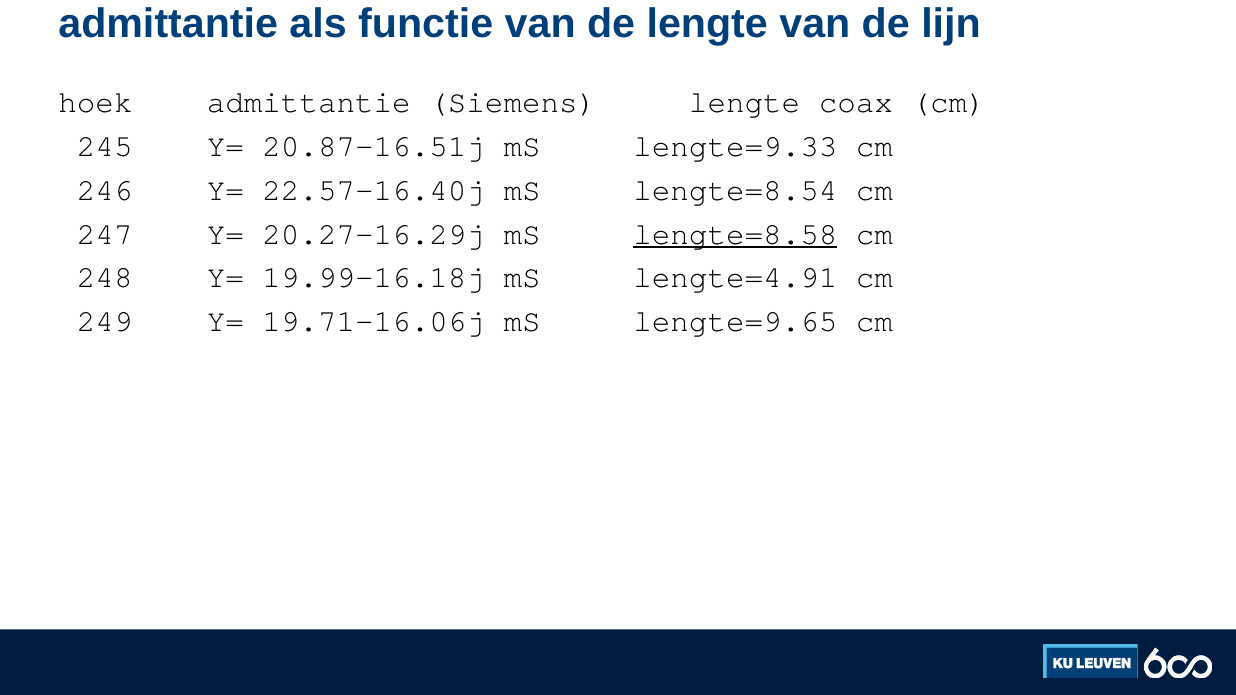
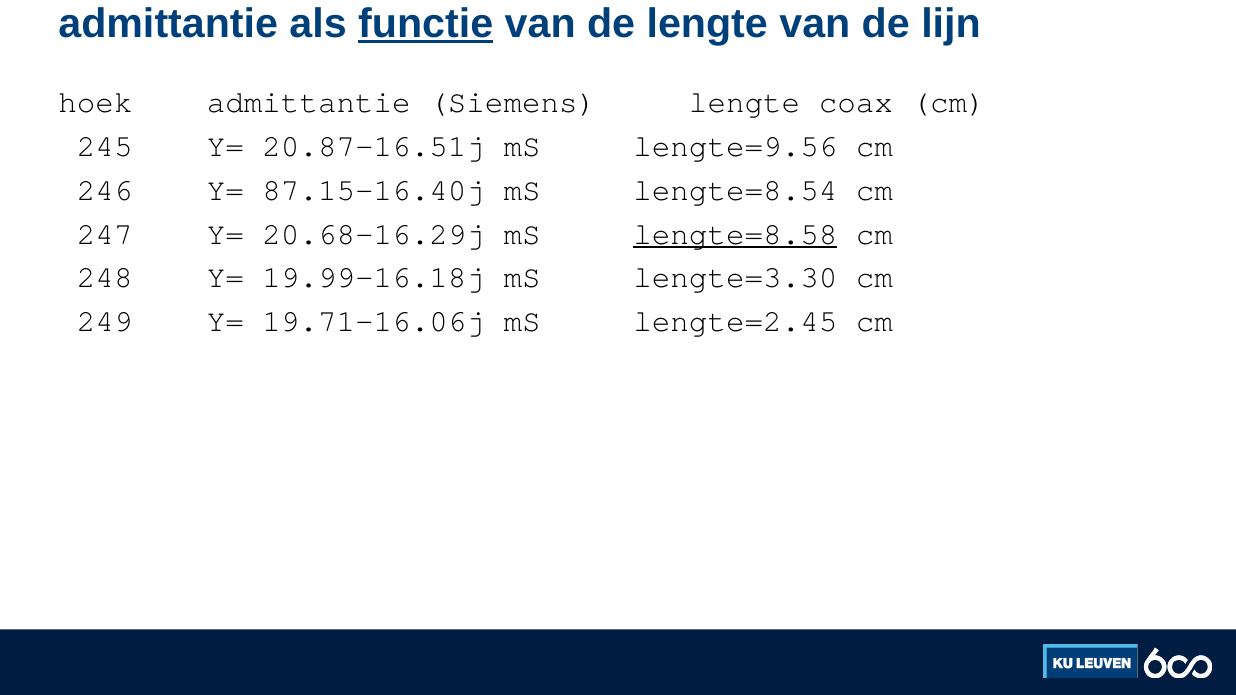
functie underline: none -> present (426, 24)
lengte=9.33: lengte=9.33 -> lengte=9.56 (735, 146)
22.57-16.40j: 22.57-16.40j -> 87.15-16.40j (374, 190)
20.27-16.29j: 20.27-16.29j -> 20.68-16.29j (374, 234)
lengte=4.91: lengte=4.91 -> lengte=3.30 (735, 278)
lengte=9.65: lengte=9.65 -> lengte=2.45 (735, 322)
